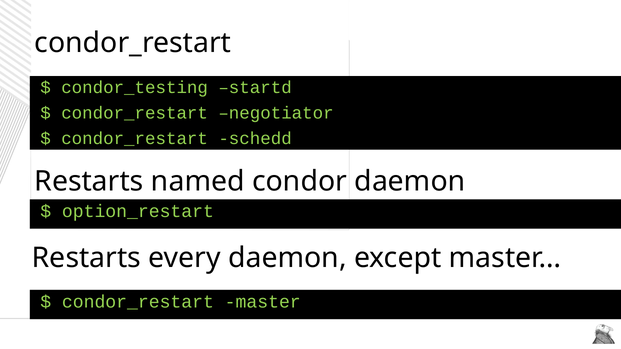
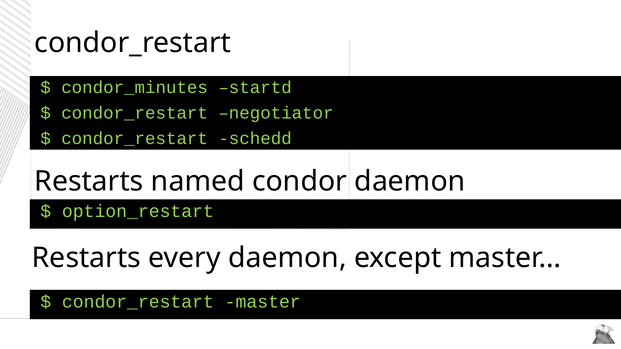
condor_testing: condor_testing -> condor_minutes (135, 88)
